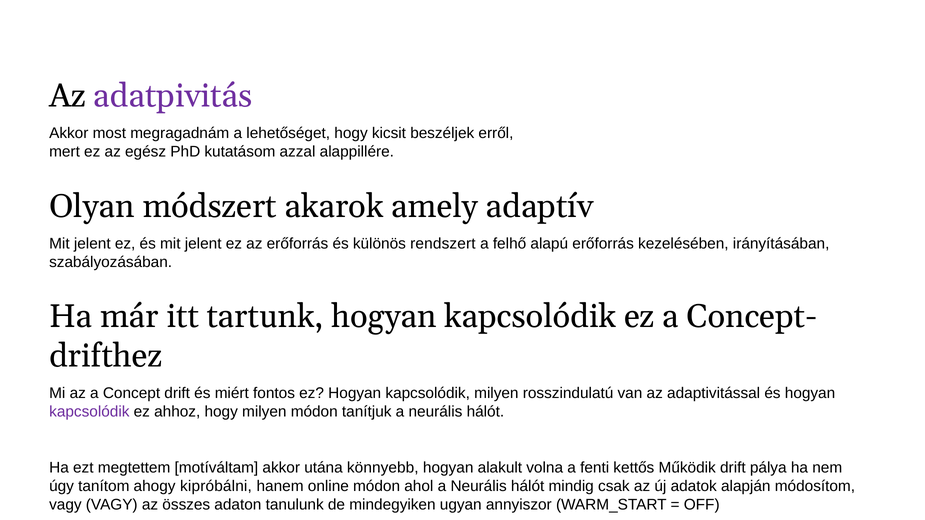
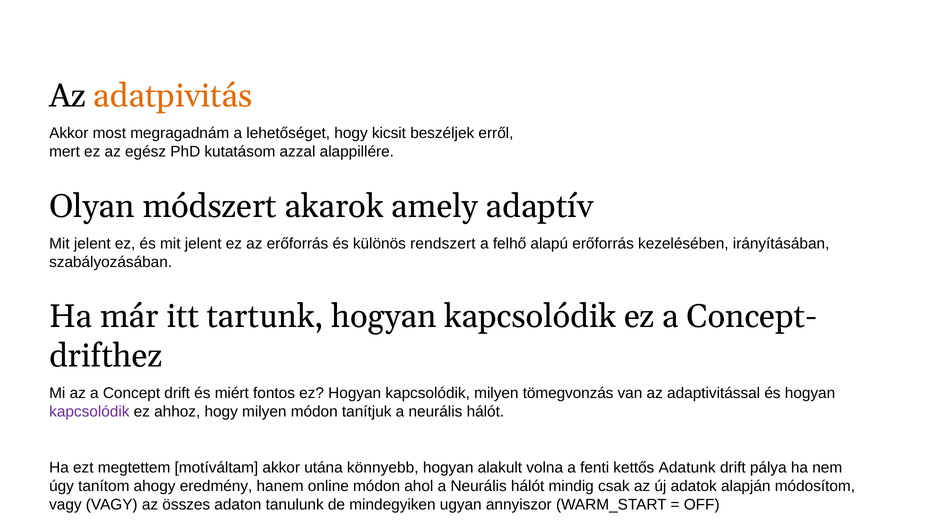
adatpivitás colour: purple -> orange (173, 96)
rosszindulatú: rosszindulatú -> tömegvonzás (568, 393)
Működik: Működik -> Adatunk (687, 468)
kipróbálni: kipróbálni -> eredmény (216, 487)
